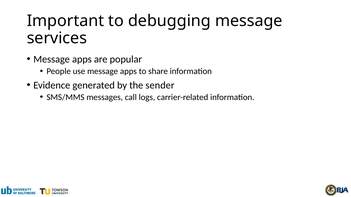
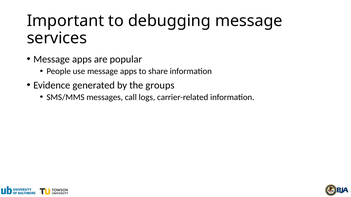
sender: sender -> groups (160, 85)
